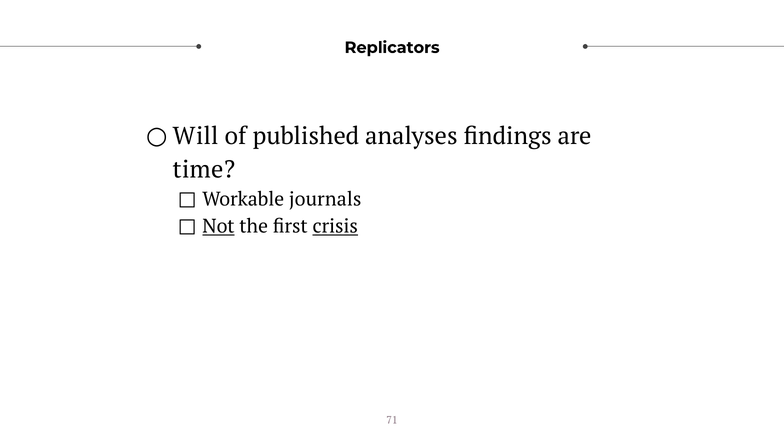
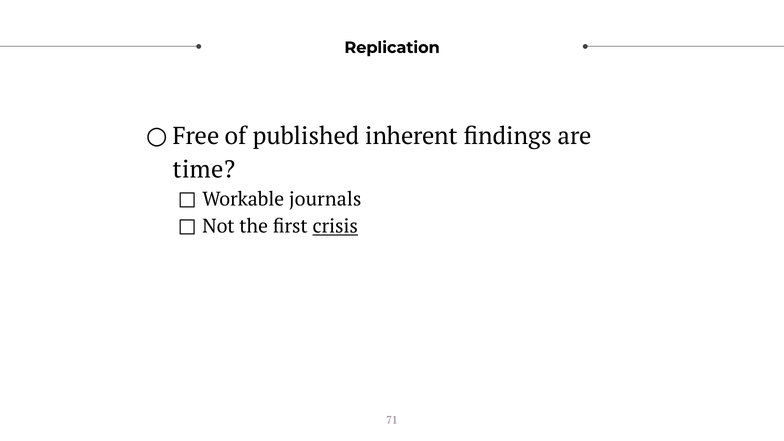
Replicators: Replicators -> Replication (392, 48)
Will: Will -> Free (196, 136)
analyses: analyses -> inherent (412, 136)
Not underline: present -> none (219, 226)
